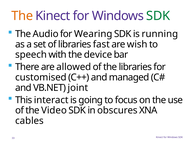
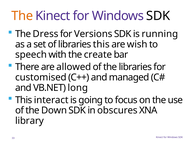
SDK colour: green -> black (158, 16)
Audio: Audio -> Dress (46, 34)
Wearing: Wearing -> Versions (93, 34)
libraries fast: fast -> this (101, 44)
device: device -> create (98, 54)
joint: joint -> long (78, 87)
Video: Video -> Down (54, 110)
cables: cables -> library (30, 120)
